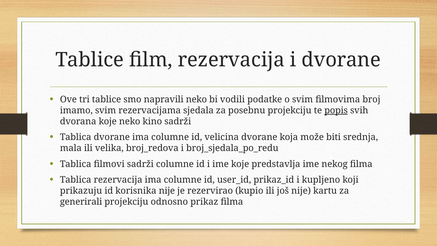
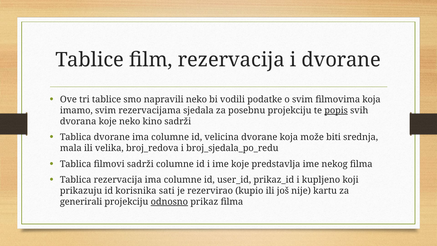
filmovima broj: broj -> koja (371, 99)
korisnika nije: nije -> sati (167, 191)
odnosno underline: none -> present (169, 202)
